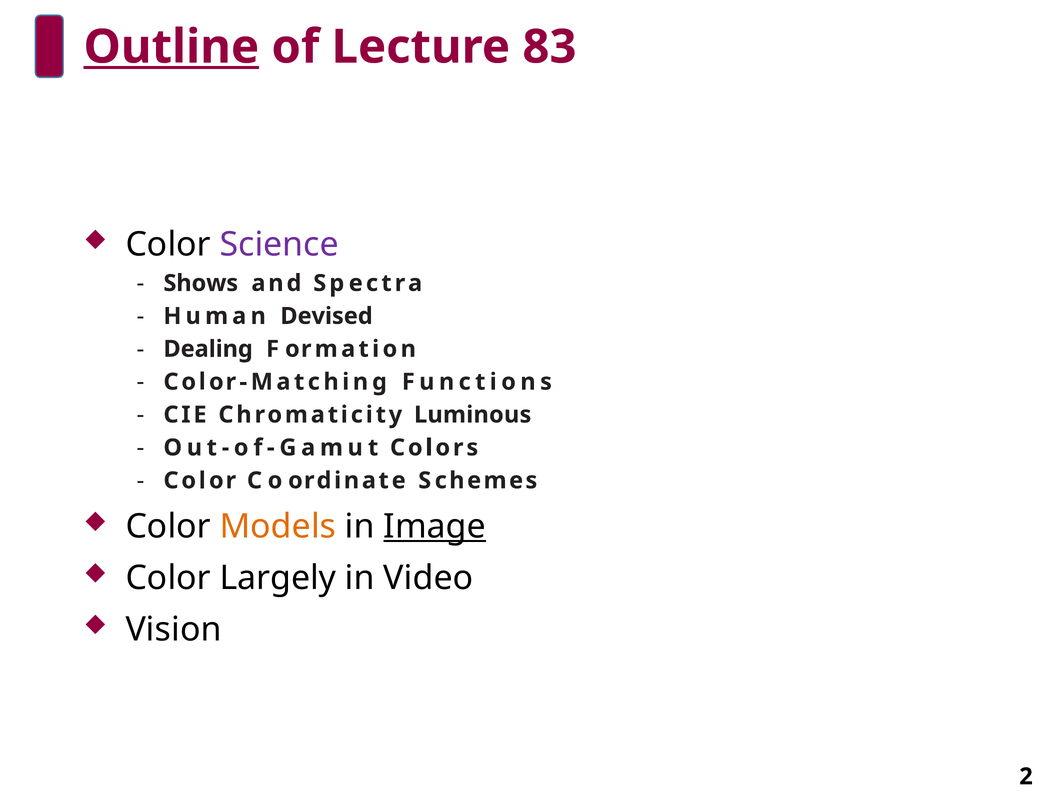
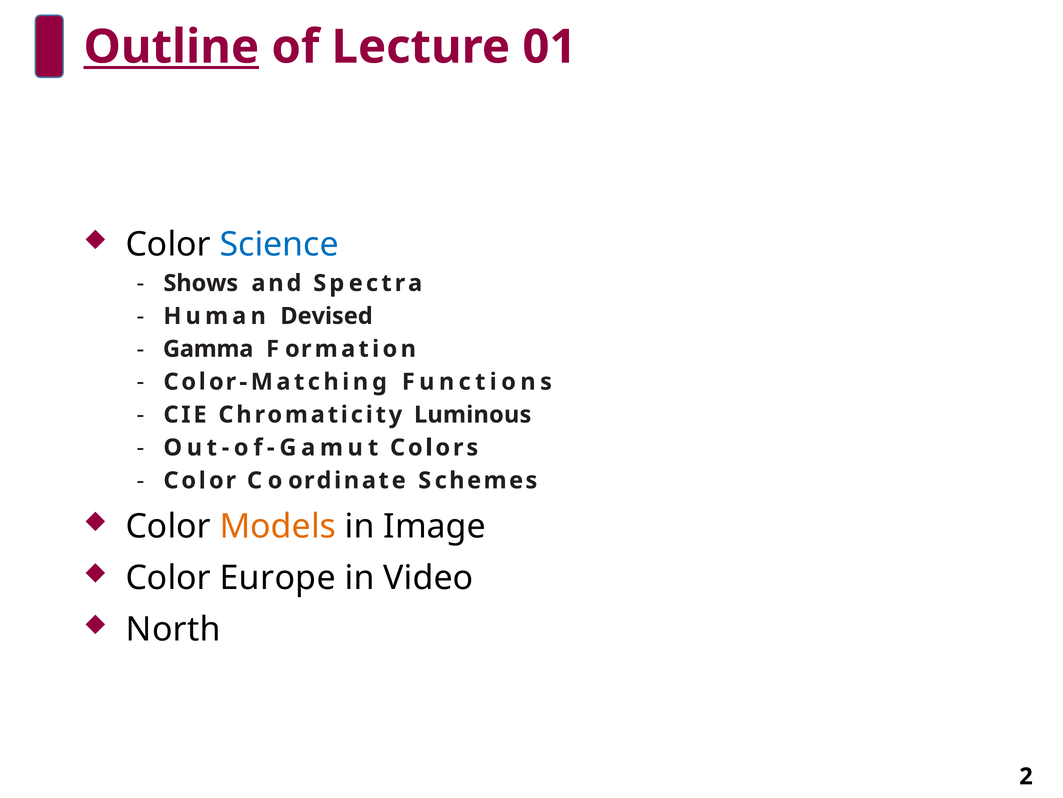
83: 83 -> 01 (549, 47)
Science colour: purple -> blue (279, 244)
Dealing: Dealing -> Gamma (208, 349)
Image underline: present -> none (435, 526)
Largely: Largely -> Europe (278, 577)
Vision: Vision -> North (173, 629)
